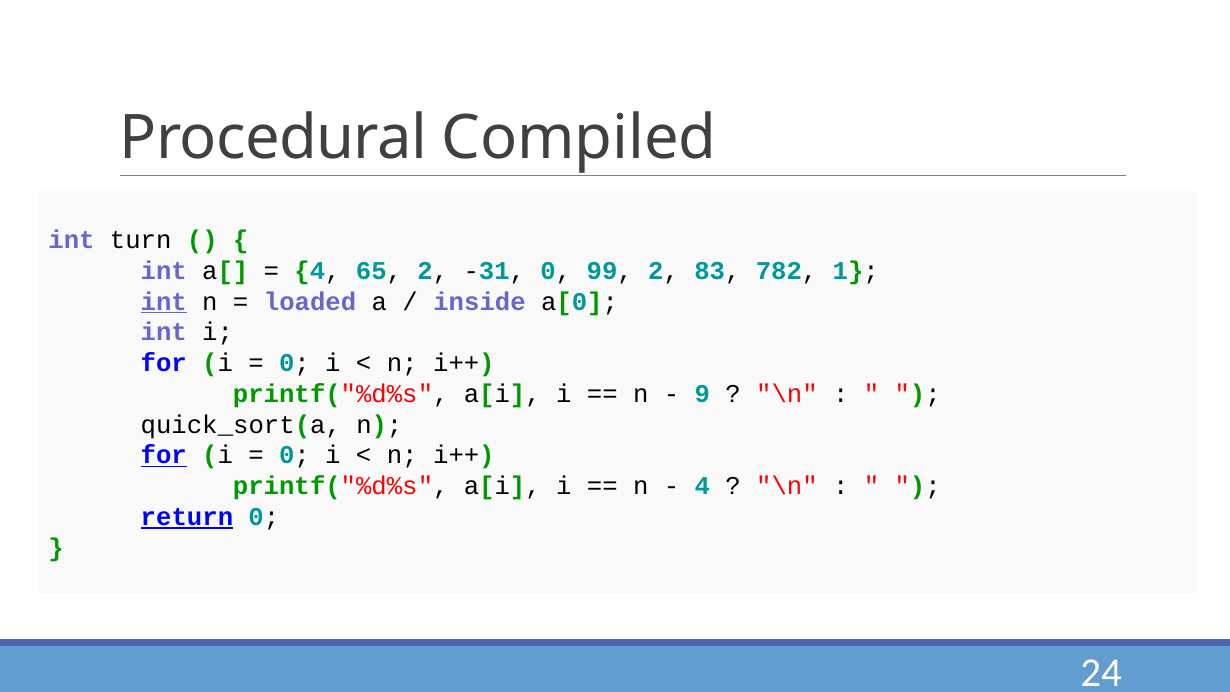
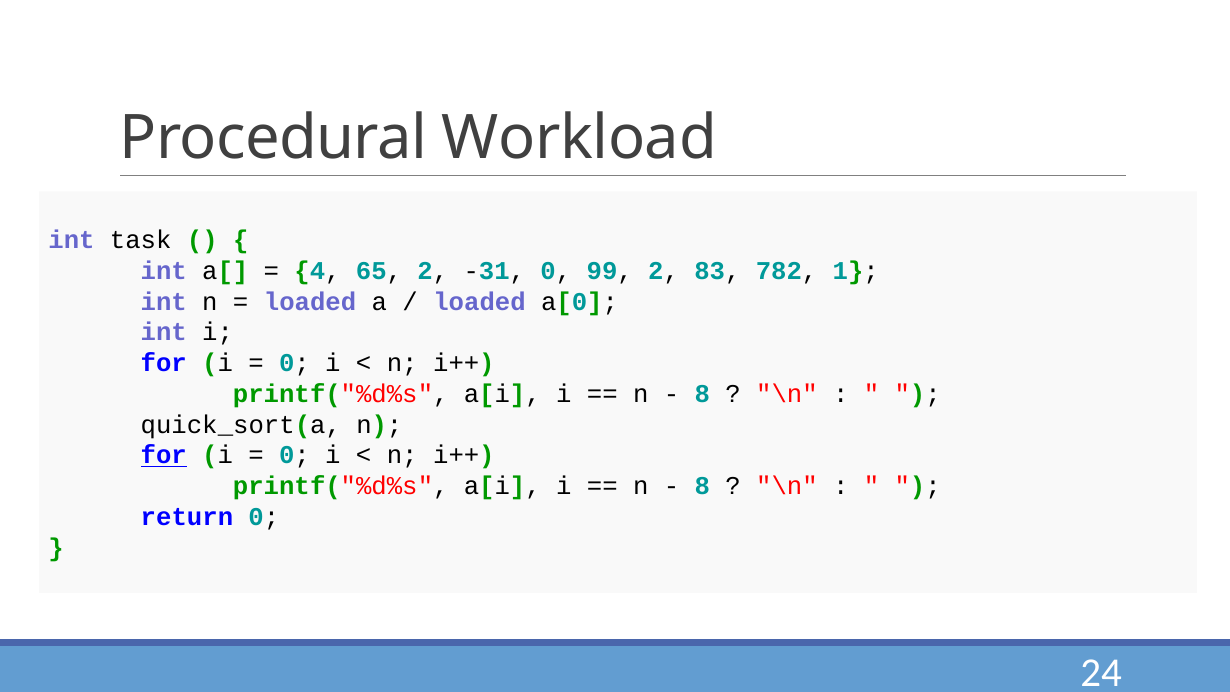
Compiled: Compiled -> Workload (579, 138)
turn: turn -> task (141, 240)
int underline: present -> none (164, 302)
inside: inside -> loaded (479, 302)
9: 9 -> 8 (702, 394)
4: 4 -> 8 (702, 486)
return underline: present -> none (187, 517)
